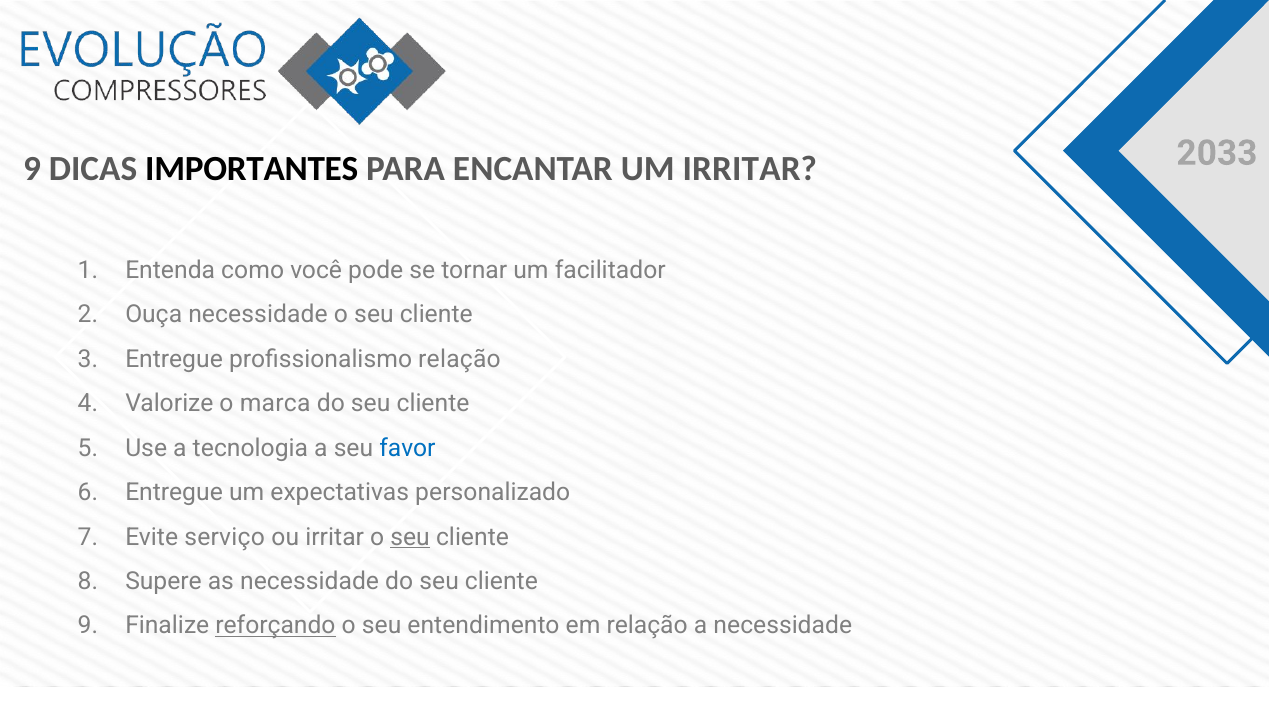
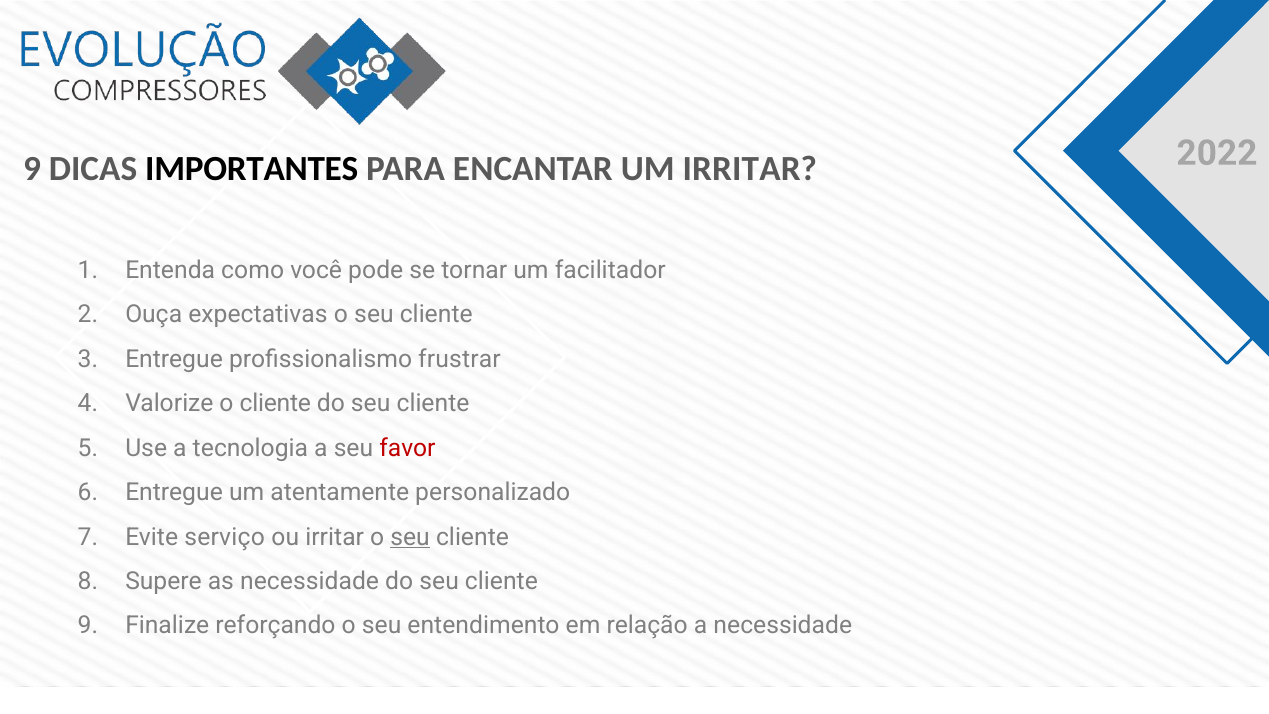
2033: 2033 -> 2022 (1217, 153)
Ouça necessidade: necessidade -> expectativas (258, 315)
profissionalismo relação: relação -> frustrar (459, 359)
o marca: marca -> cliente (275, 404)
favor colour: blue -> red (408, 448)
expectativas: expectativas -> atentamente (340, 492)
reforçando underline: present -> none (275, 626)
